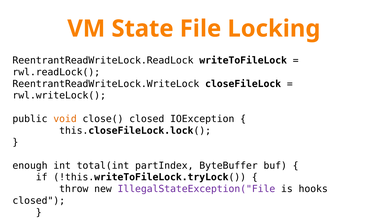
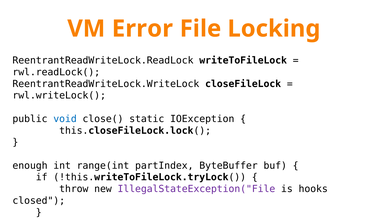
State: State -> Error (142, 29)
void colour: orange -> blue (65, 118)
close( closed: closed -> static (147, 118)
total(int: total(int -> range(int (103, 165)
